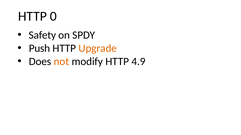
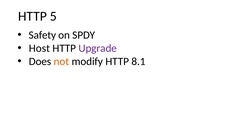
0: 0 -> 5 (53, 16)
Push: Push -> Host (39, 48)
Upgrade colour: orange -> purple (98, 48)
4.9: 4.9 -> 8.1 (138, 62)
